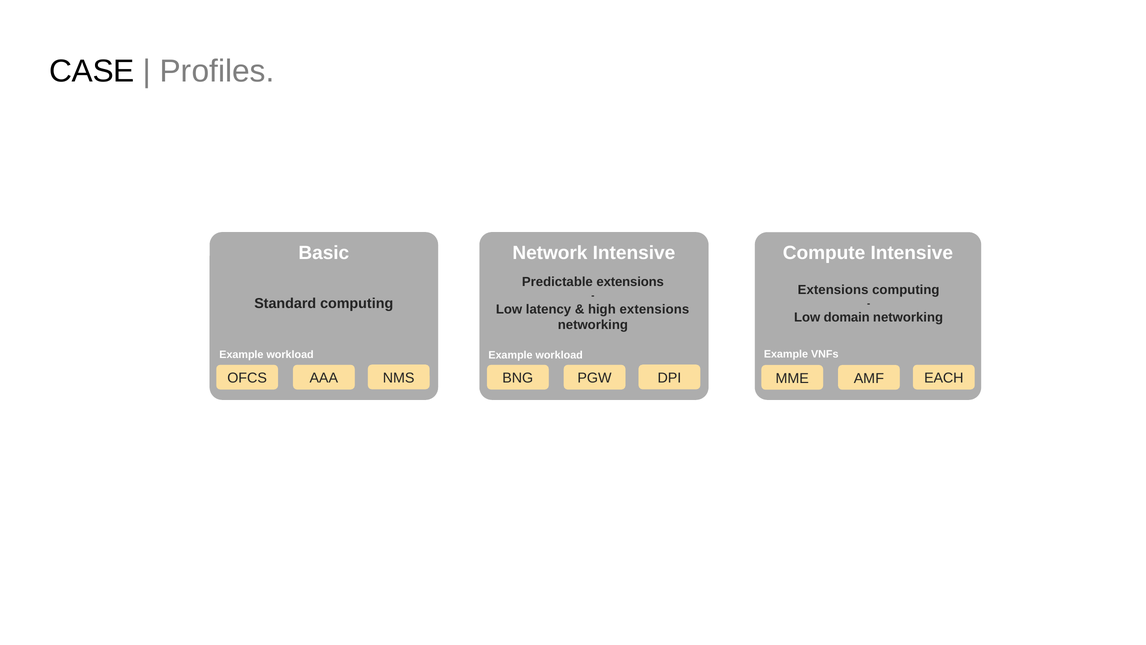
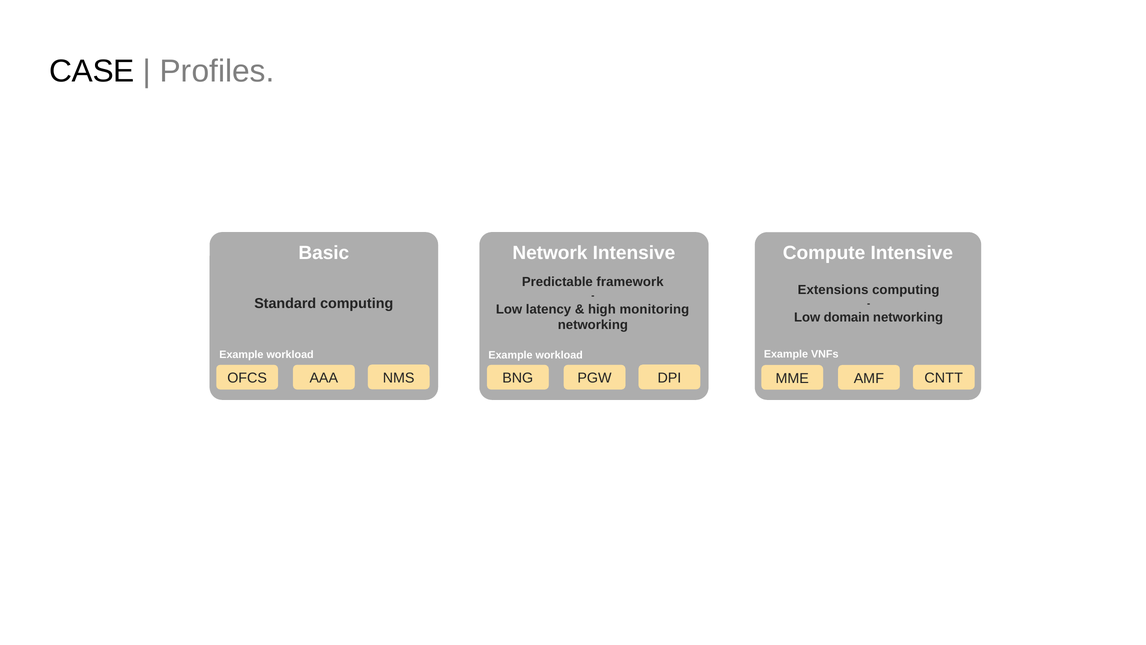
Predictable extensions: extensions -> framework (630, 282)
high extensions: extensions -> monitoring (654, 309)
EACH: EACH -> CNTT (944, 378)
